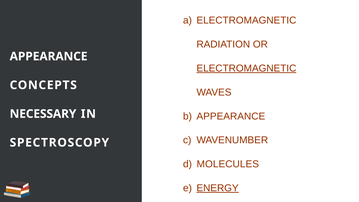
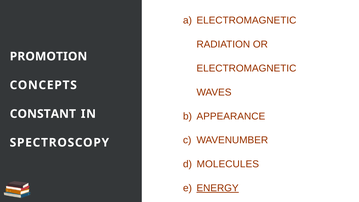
APPEARANCE: APPEARANCE -> PROMOTION (48, 56)
ELECTROMAGNETIC underline: present -> none (246, 68)
NECESSARY: NECESSARY -> CONSTANT (43, 114)
